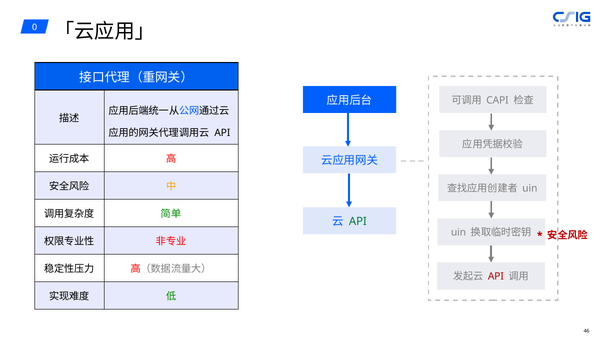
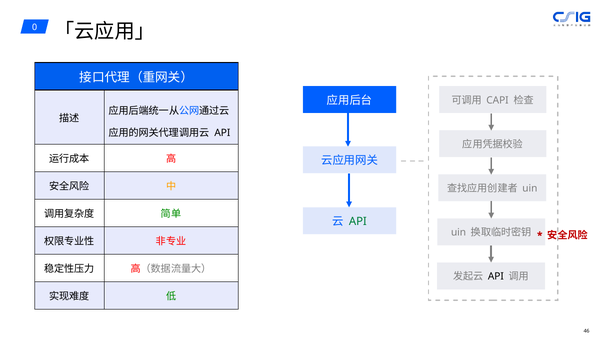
API colour: red -> black (496, 277)
